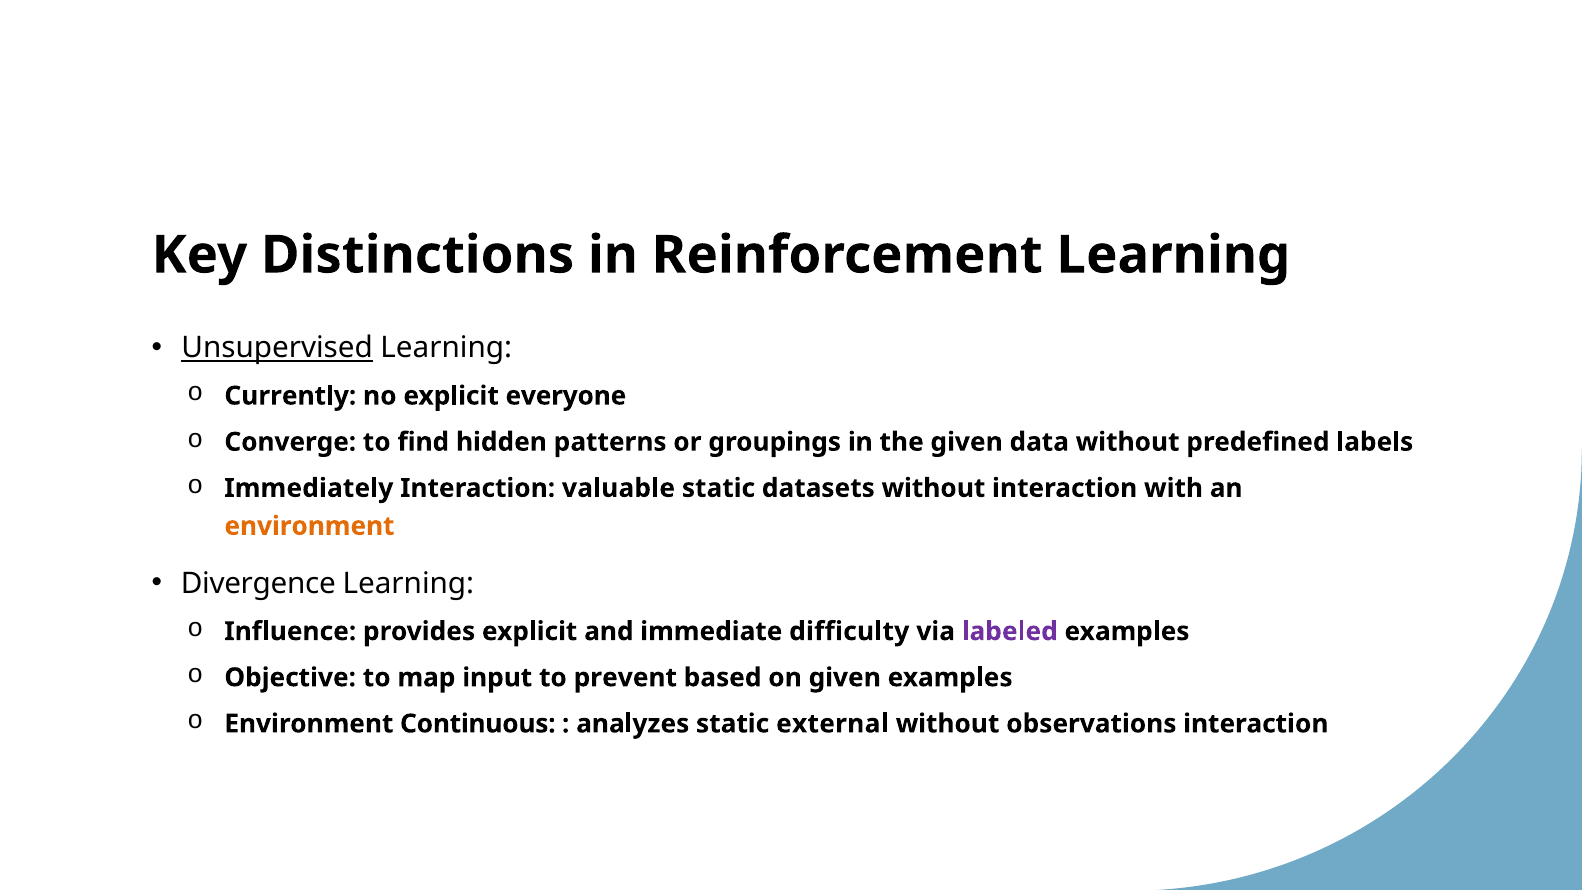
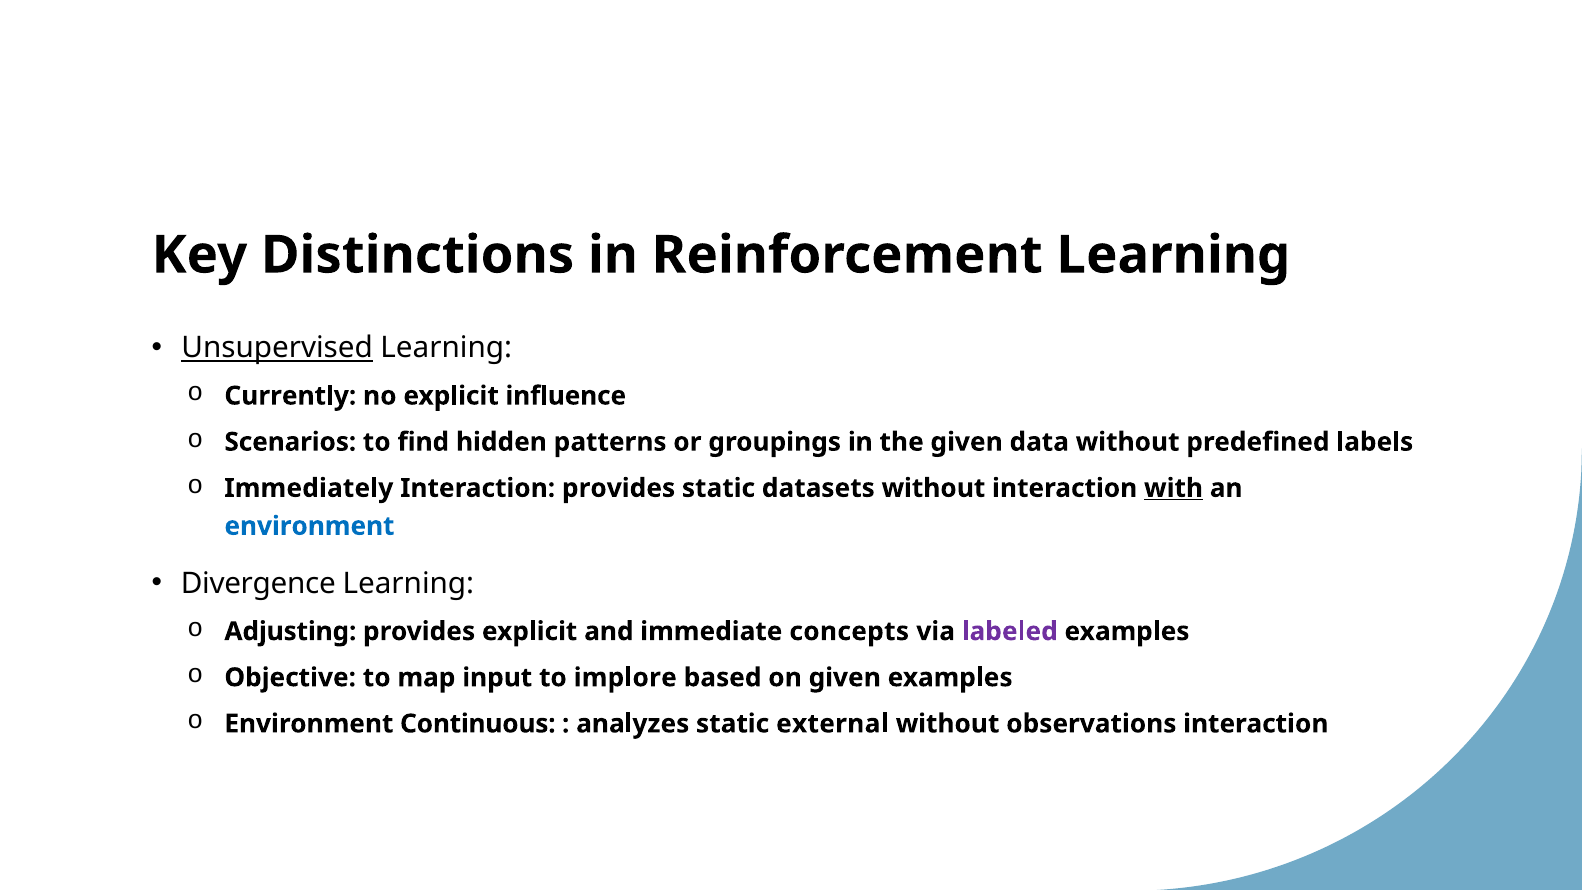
everyone: everyone -> influence (566, 396)
Converge: Converge -> Scenarios (290, 442)
Interaction valuable: valuable -> provides (619, 488)
with underline: none -> present (1174, 488)
environment colour: orange -> blue (309, 526)
Influence: Influence -> Adjusting (290, 631)
difficulty: difficulty -> concepts (849, 631)
prevent: prevent -> implore (625, 678)
